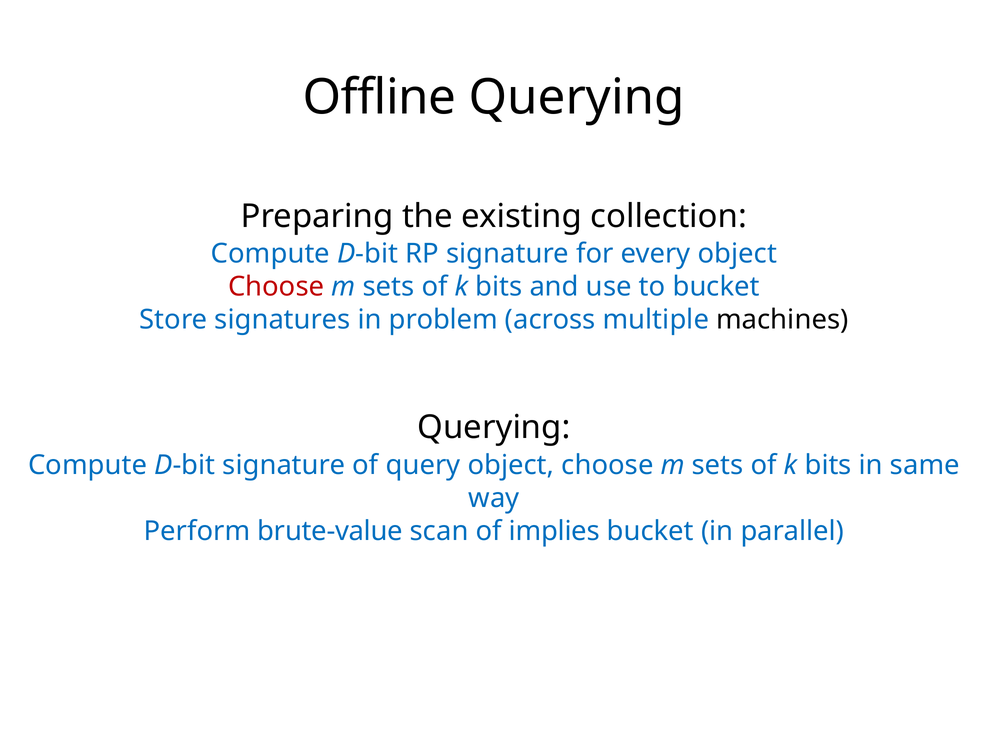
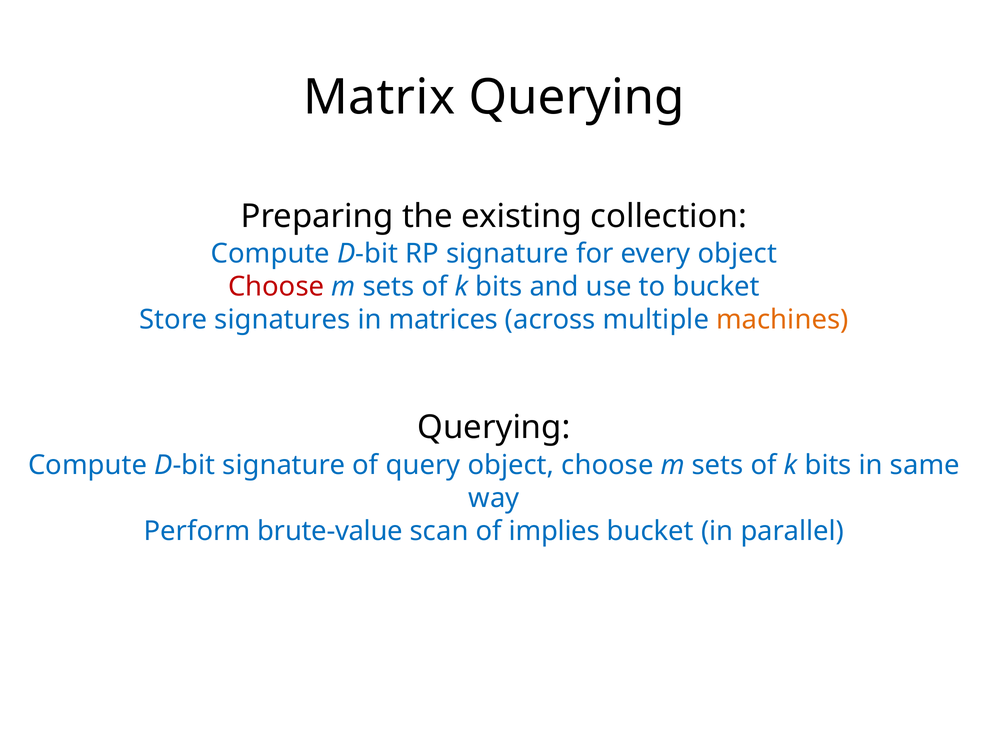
Offline: Offline -> Matrix (379, 97)
problem: problem -> matrices (443, 320)
machines colour: black -> orange (782, 320)
